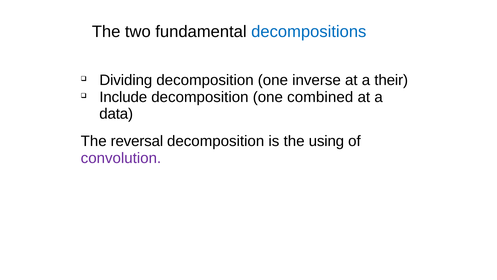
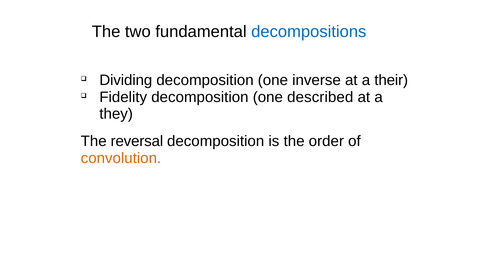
Include: Include -> Fidelity (123, 97)
combined: combined -> described (320, 97)
data: data -> they (116, 114)
using: using -> order (326, 141)
convolution colour: purple -> orange (121, 158)
